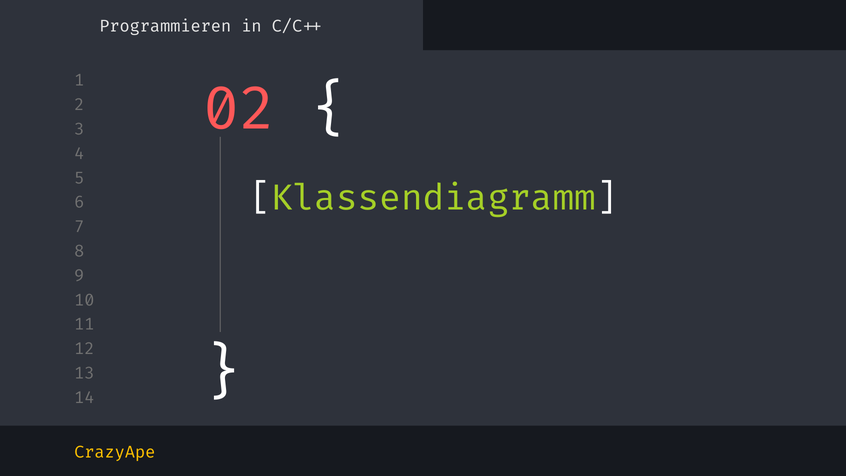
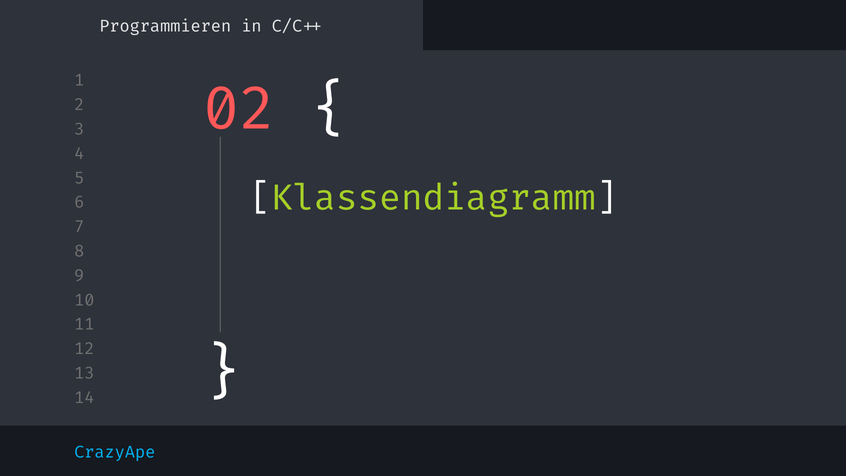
CrazyApe colour: yellow -> light blue (115, 452)
